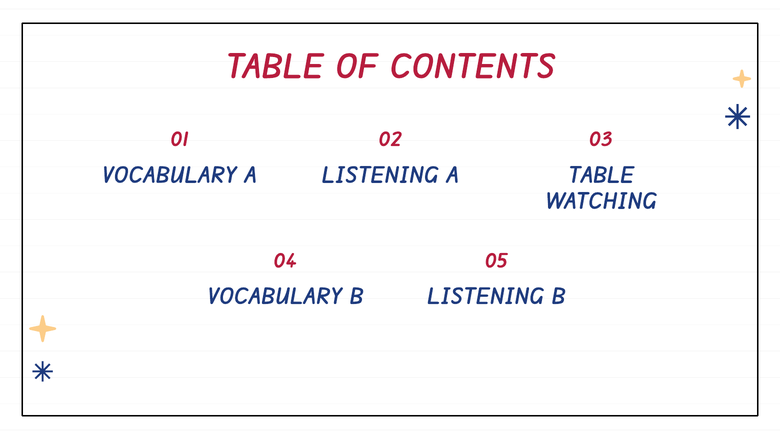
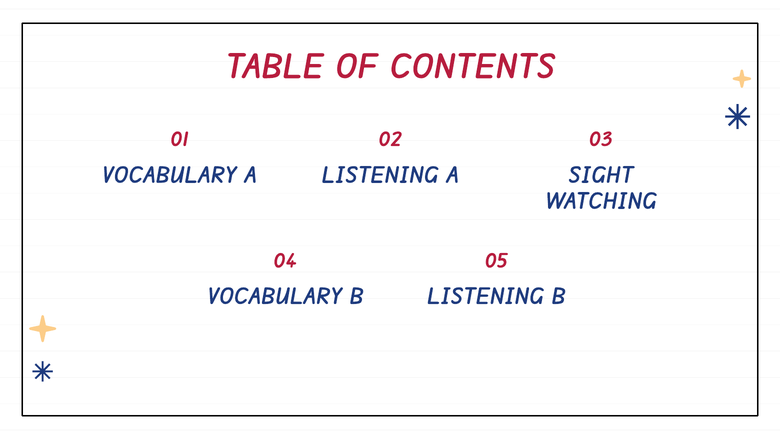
A TABLE: TABLE -> SIGHT (601, 176)
